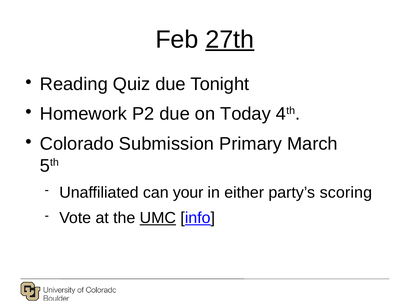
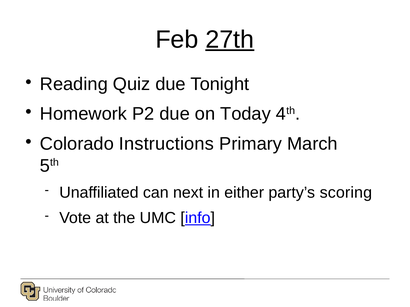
Submission: Submission -> Instructions (166, 144)
your: your -> next (188, 193)
UMC underline: present -> none (158, 218)
